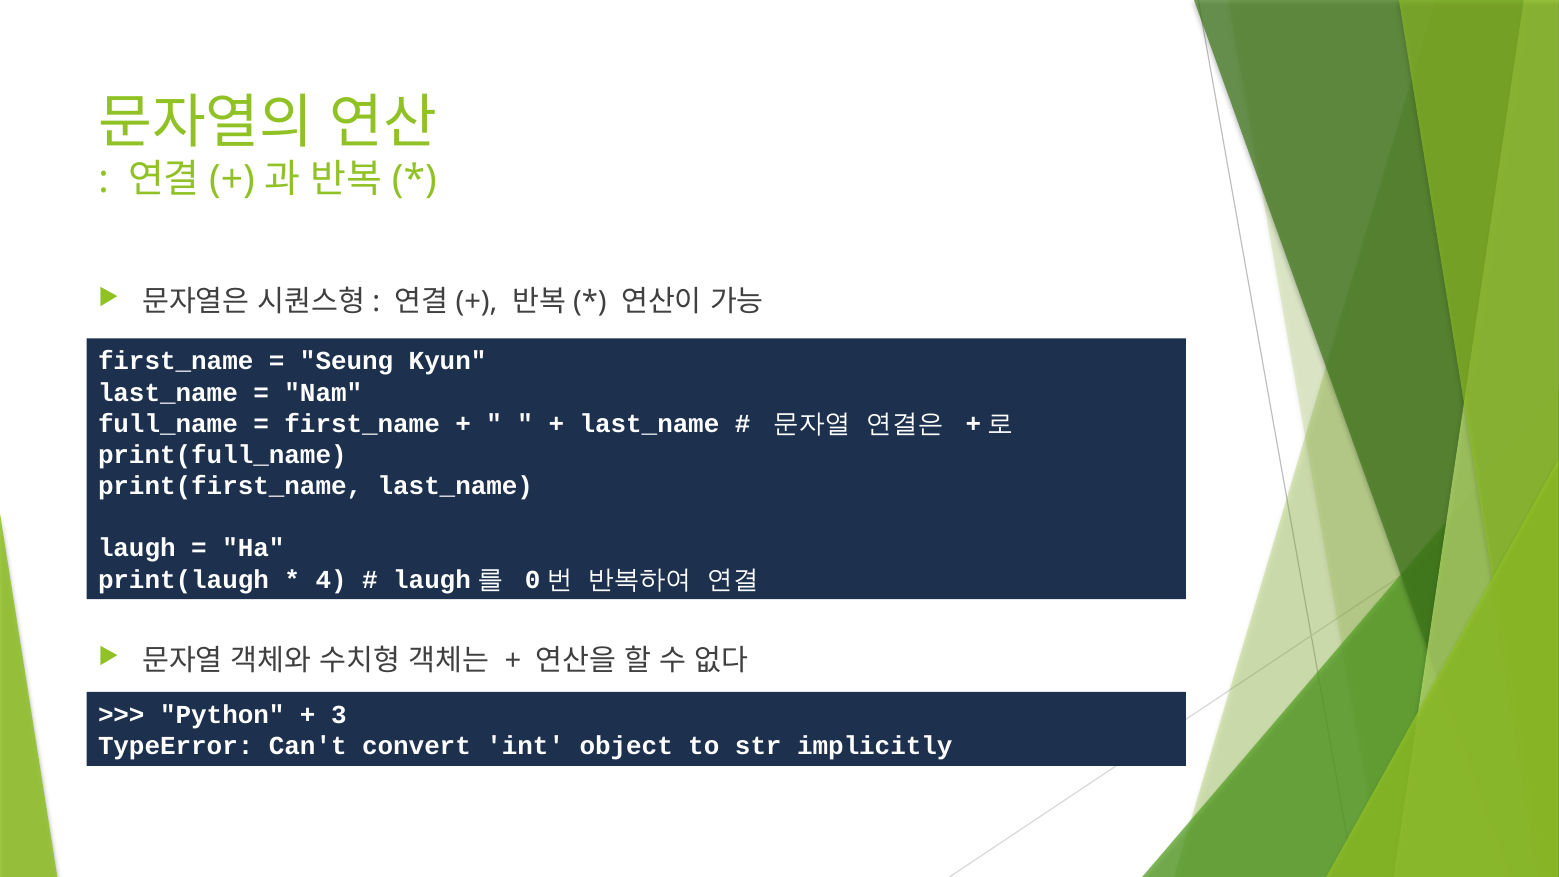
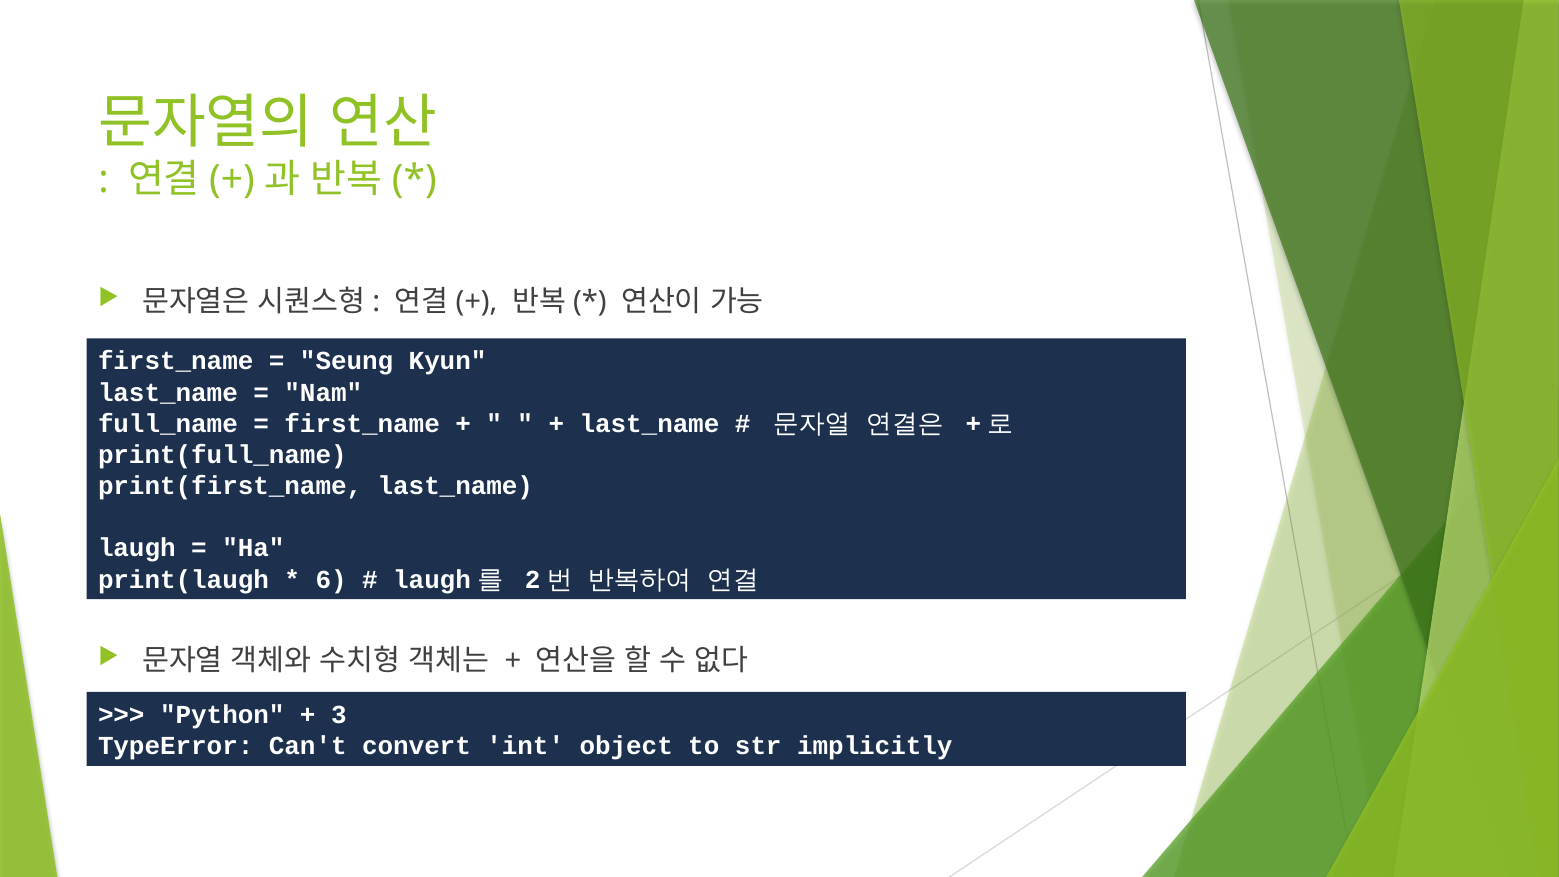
4: 4 -> 6 (331, 580)
0: 0 -> 2 (533, 580)
